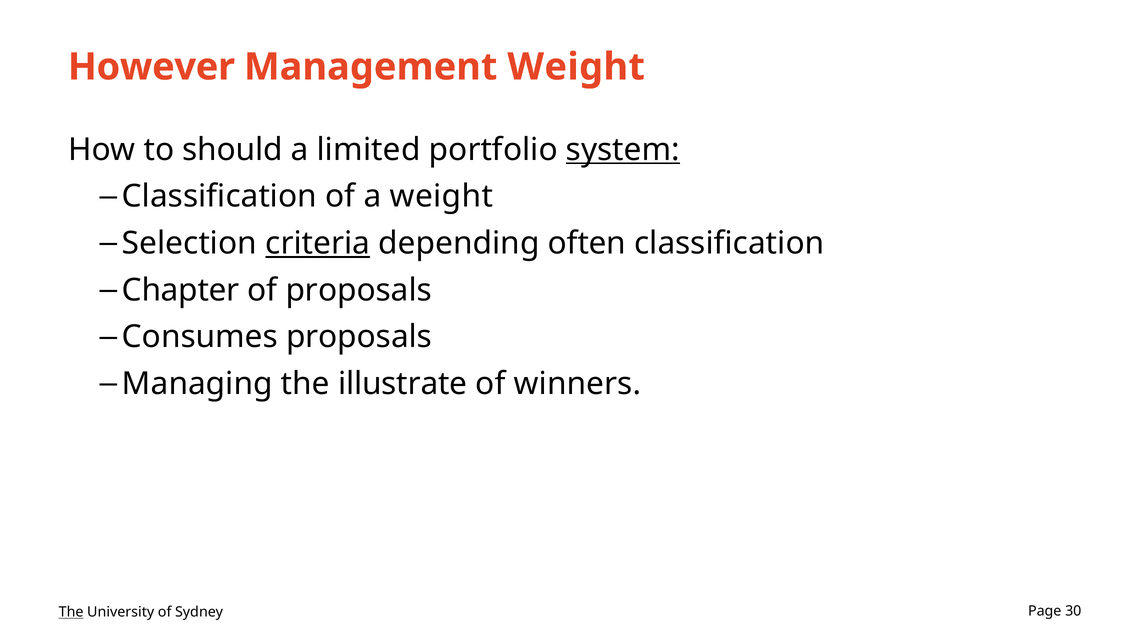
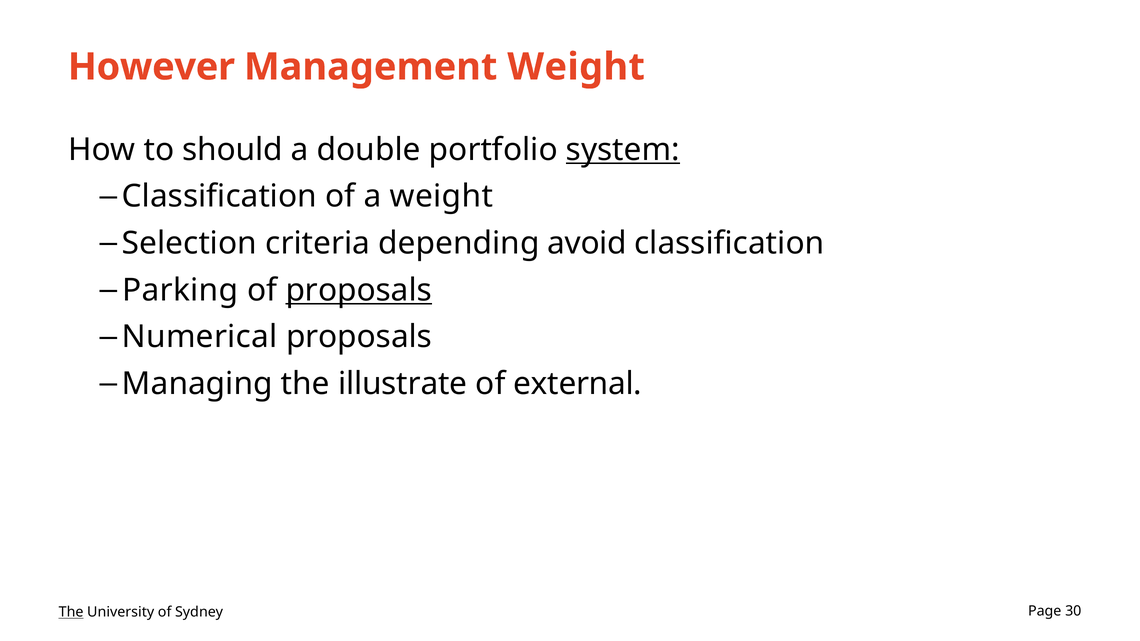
limited: limited -> double (369, 150)
criteria underline: present -> none (318, 243)
often: often -> avoid (587, 243)
Chapter: Chapter -> Parking (180, 290)
proposals underline: none -> present (359, 290)
Consumes: Consumes -> Numerical (200, 337)
winners: winners -> external (578, 384)
